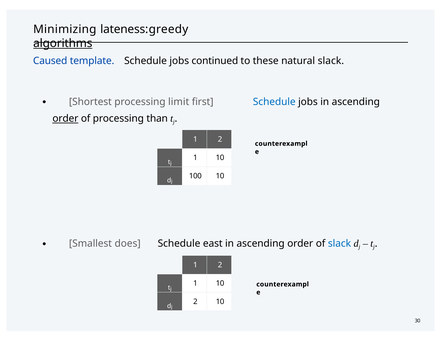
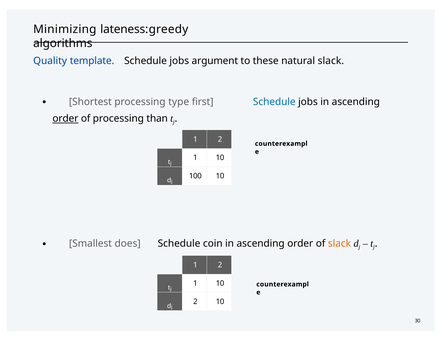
algorithms underline: present -> none (63, 43)
Caused: Caused -> Quality (50, 61)
continued: continued -> argument (215, 61)
limit: limit -> type (179, 102)
east: east -> coin (213, 243)
slack colour: blue -> orange (339, 243)
